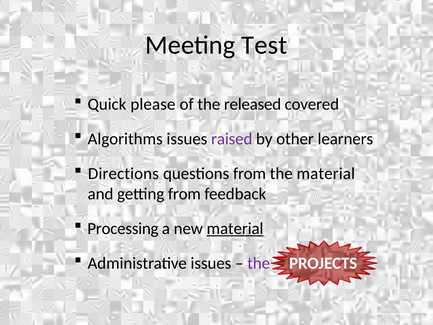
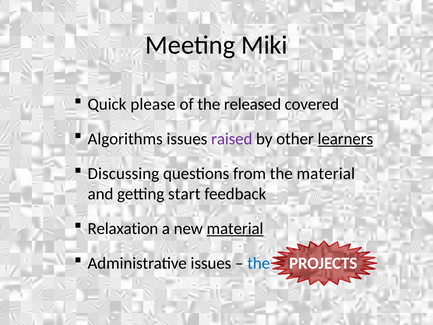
Test: Test -> Miki (264, 45)
learners underline: none -> present (345, 139)
Directions: Directions -> Discussing (123, 173)
getting from: from -> start (184, 194)
Processing: Processing -> Relaxation (123, 228)
the colour: purple -> blue (259, 263)
